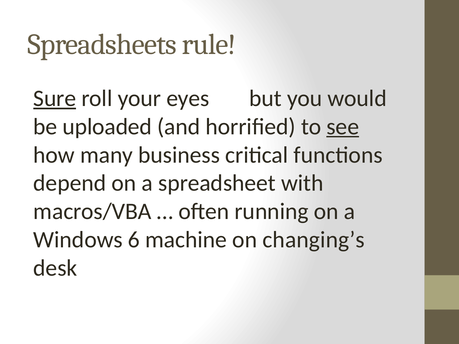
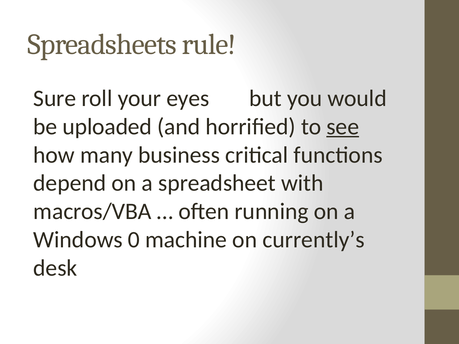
Sure underline: present -> none (55, 98)
6: 6 -> 0 (134, 240)
changing’s: changing’s -> currently’s (314, 240)
